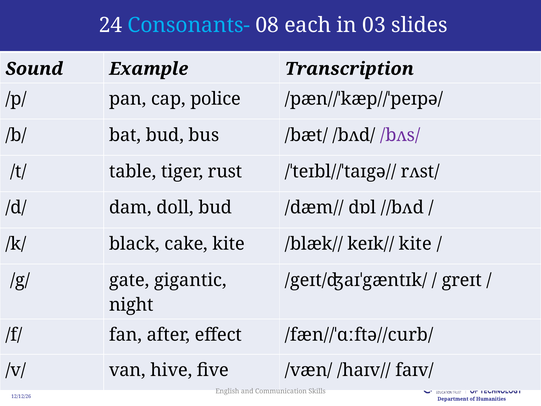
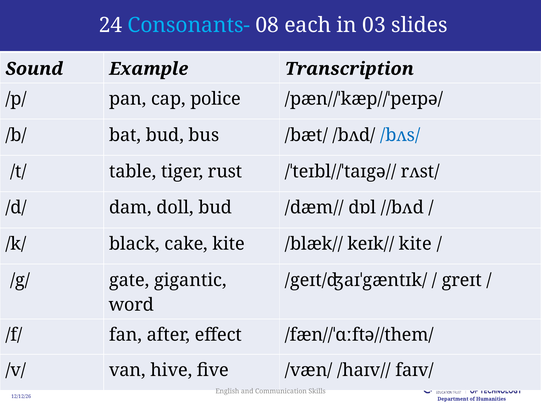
/bʌs/ colour: purple -> blue (400, 135)
night: night -> word (131, 305)
/fæn//ˈɑːftə//curb/: /fæn//ˈɑːftə//curb/ -> /fæn//ˈɑːftə//them/ (359, 335)
